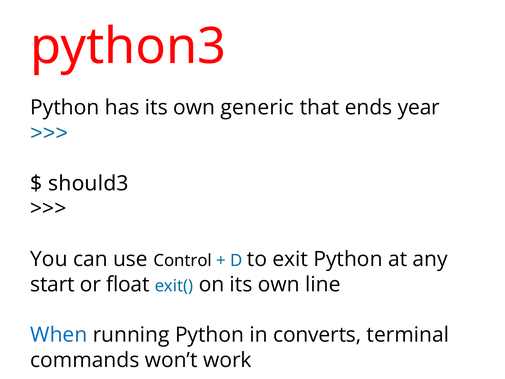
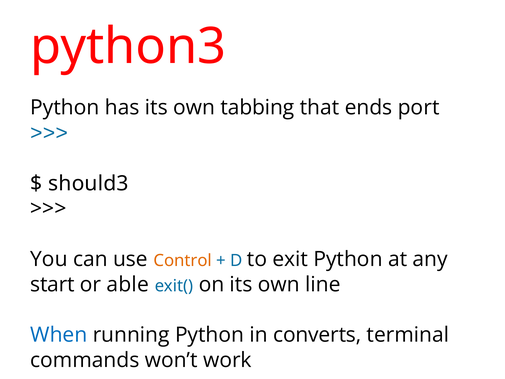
generic: generic -> tabbing (257, 108)
year: year -> port (419, 108)
Control colour: black -> orange (183, 260)
float: float -> able (128, 284)
